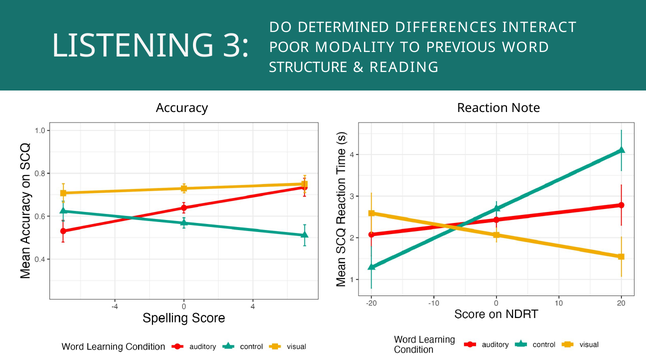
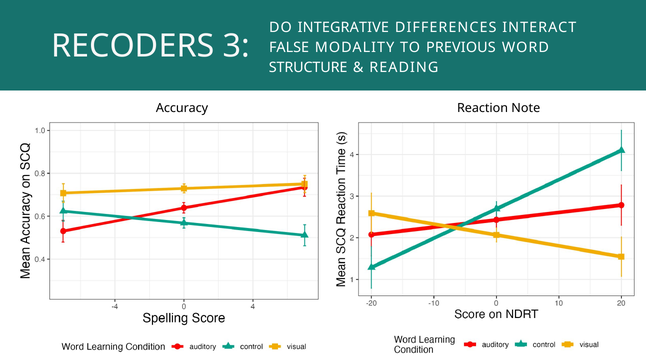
DETERMINED: DETERMINED -> INTEGRATIVE (343, 27)
LISTENING: LISTENING -> RECODERS (133, 46)
POOR: POOR -> FALSE (289, 48)
